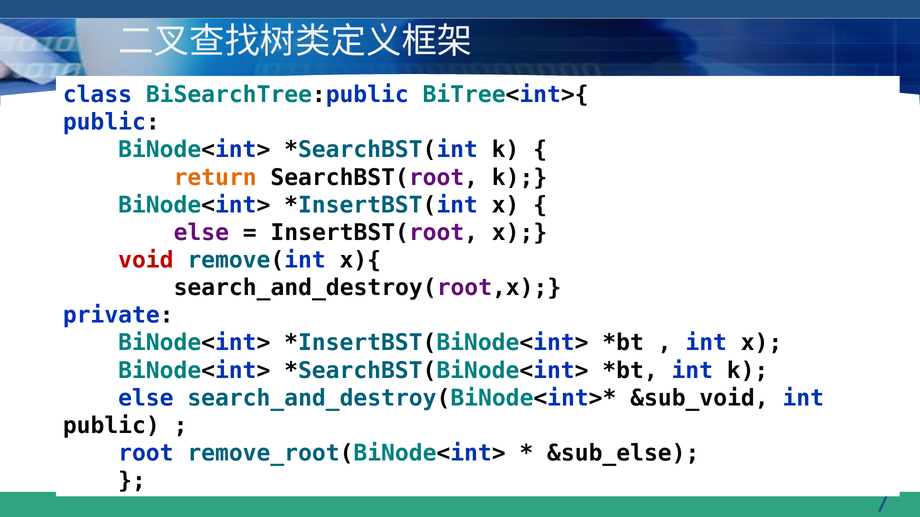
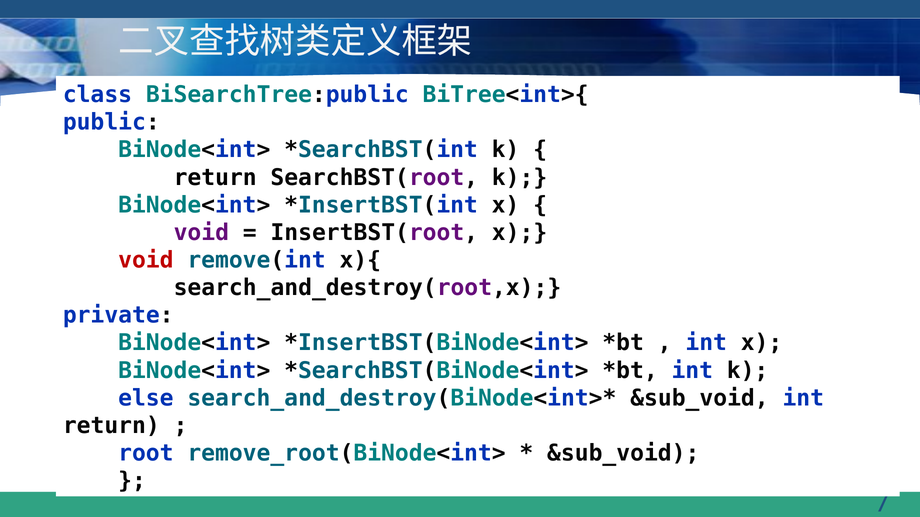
return colour: orange -> black (215, 178)
else: else -> void (201, 233)
public: public -> return (111, 426)
&sub_else: &sub_else -> &sub_void (623, 454)
